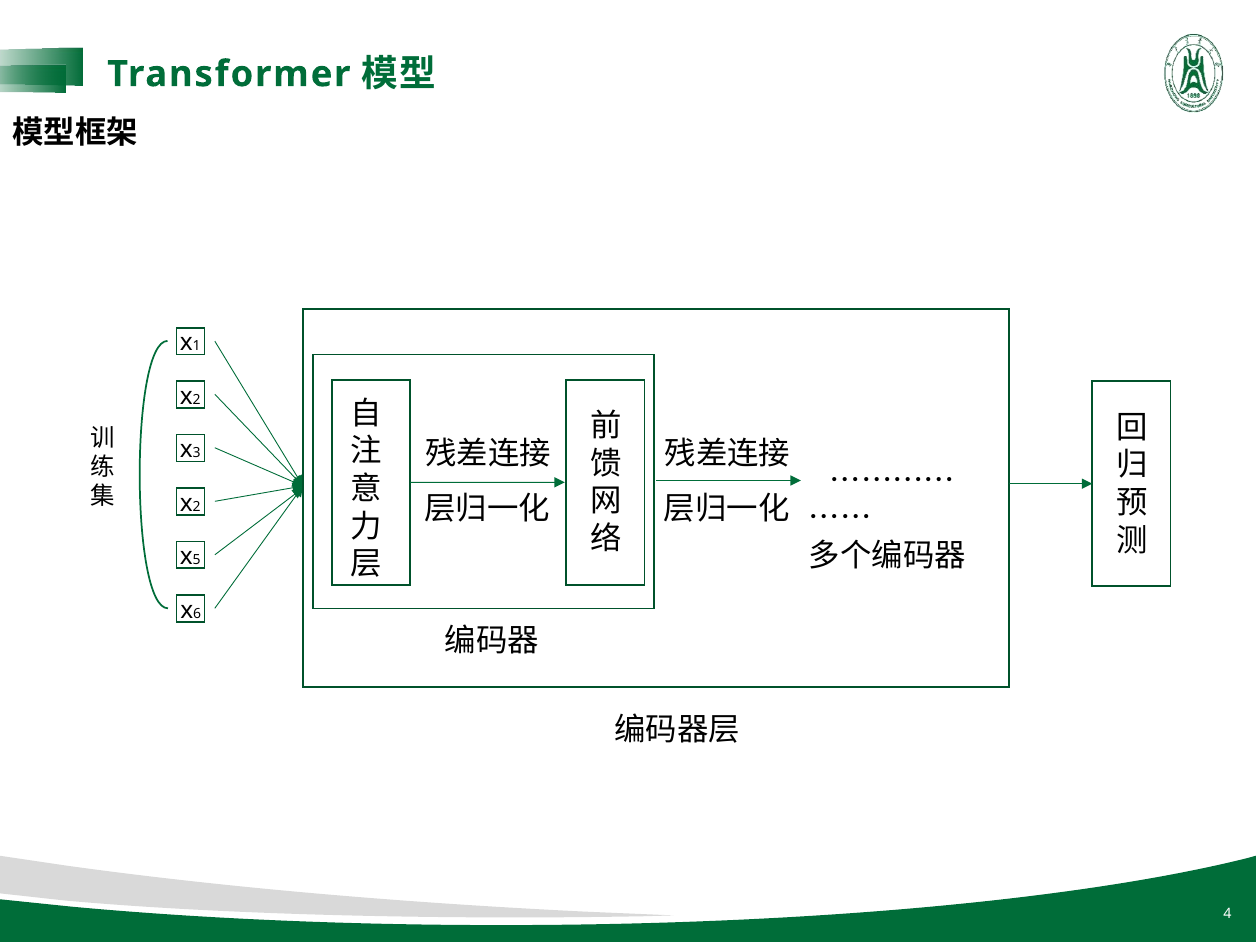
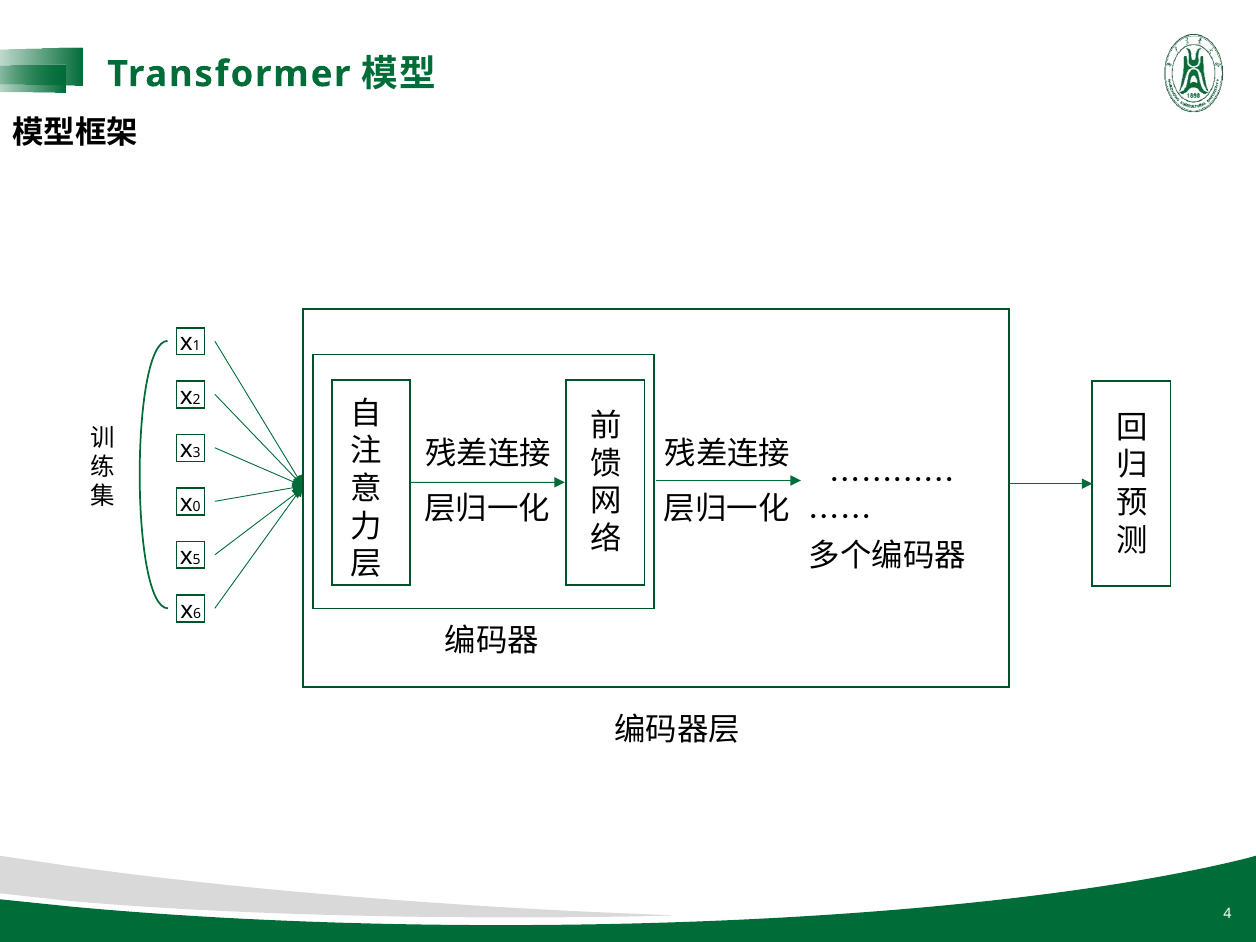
2: 2 -> 0 (197, 507)
